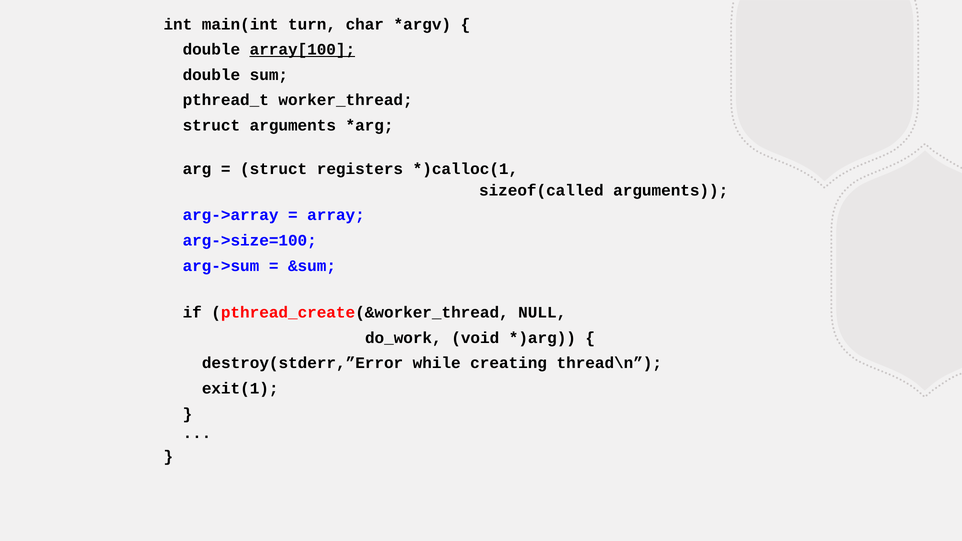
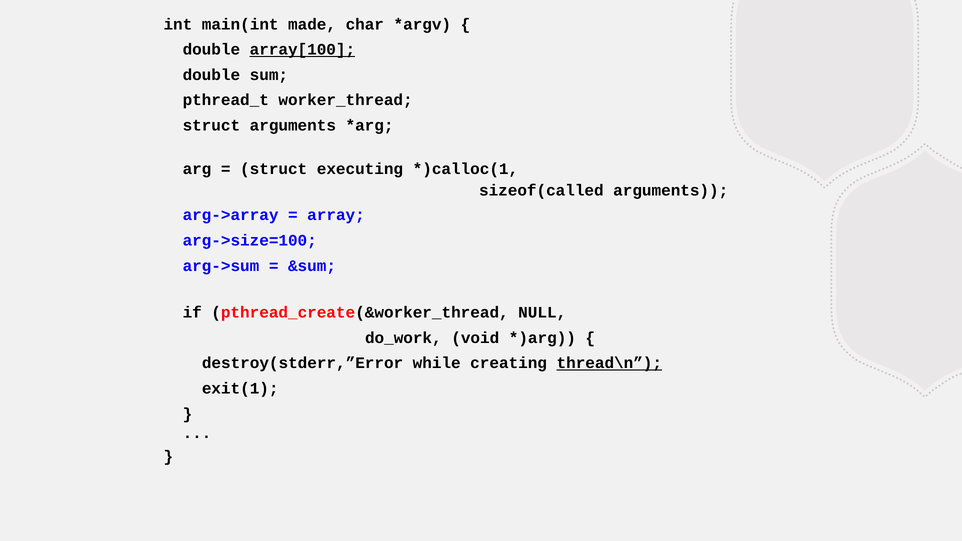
turn: turn -> made (312, 24)
registers: registers -> executing (360, 169)
thread\n underline: none -> present (609, 363)
